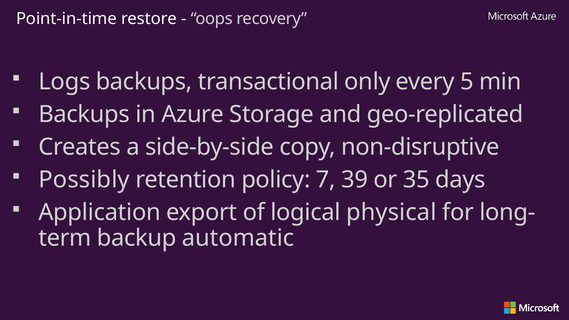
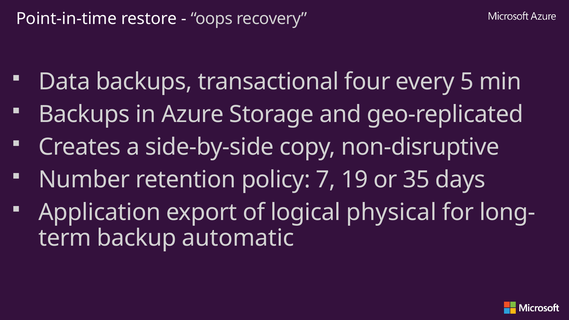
Logs: Logs -> Data (64, 82)
only: only -> four (367, 82)
Possibly: Possibly -> Number (84, 180)
39: 39 -> 19 (355, 180)
